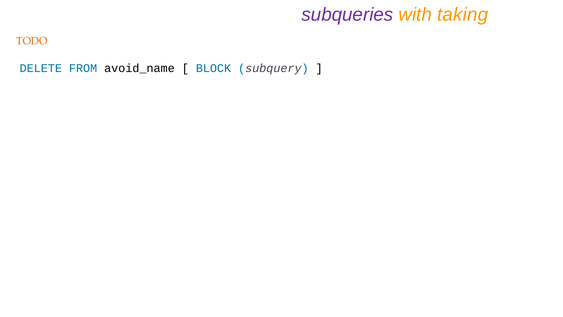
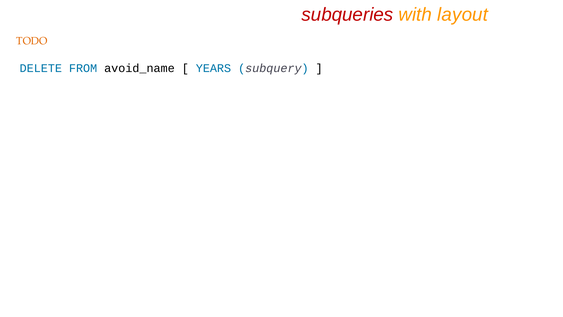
subqueries colour: purple -> red (347, 15)
taking: taking -> layout (463, 15)
BLOCK: BLOCK -> YEARS (213, 68)
